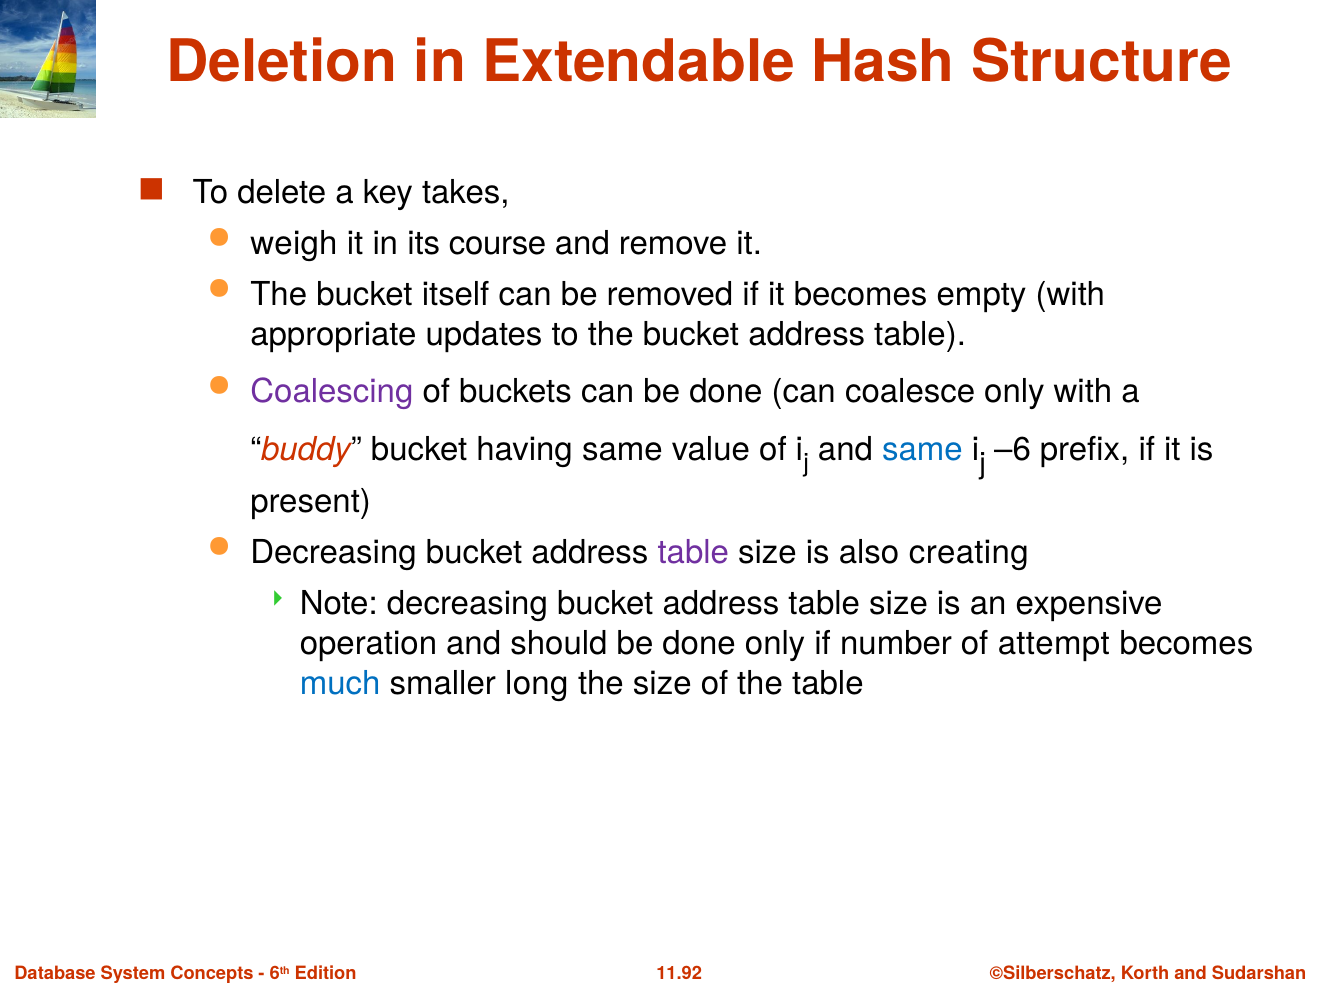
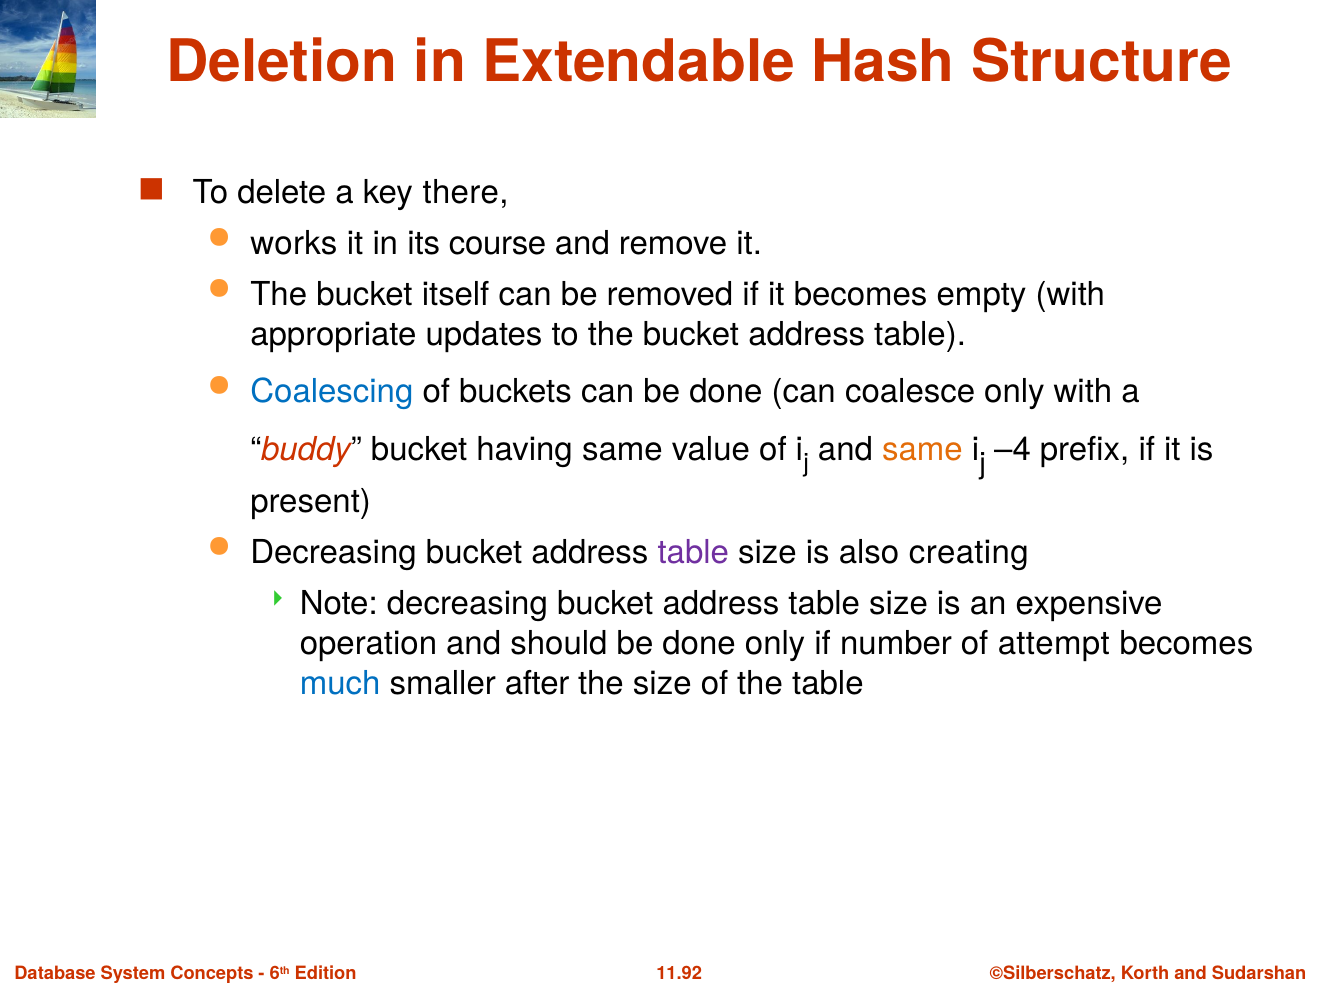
takes: takes -> there (466, 193)
weigh: weigh -> works (294, 244)
Coalescing colour: purple -> blue (332, 392)
same colour: blue -> orange (922, 450)
–6: –6 -> –4 (1013, 450)
long: long -> after (537, 683)
